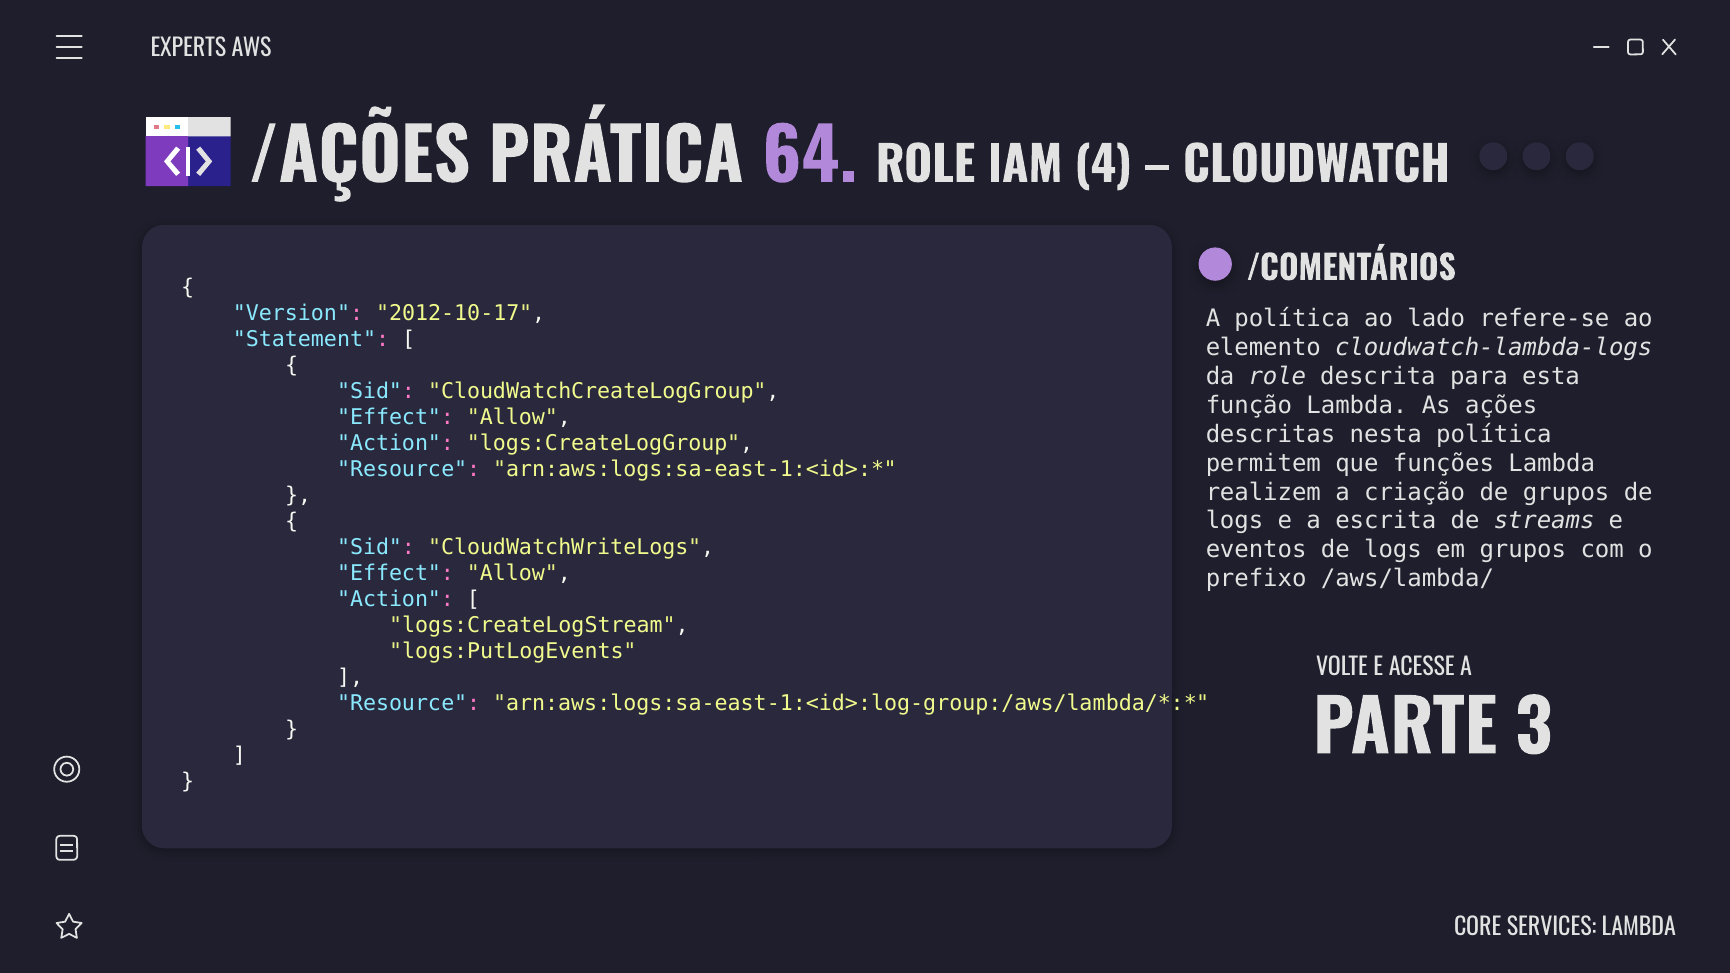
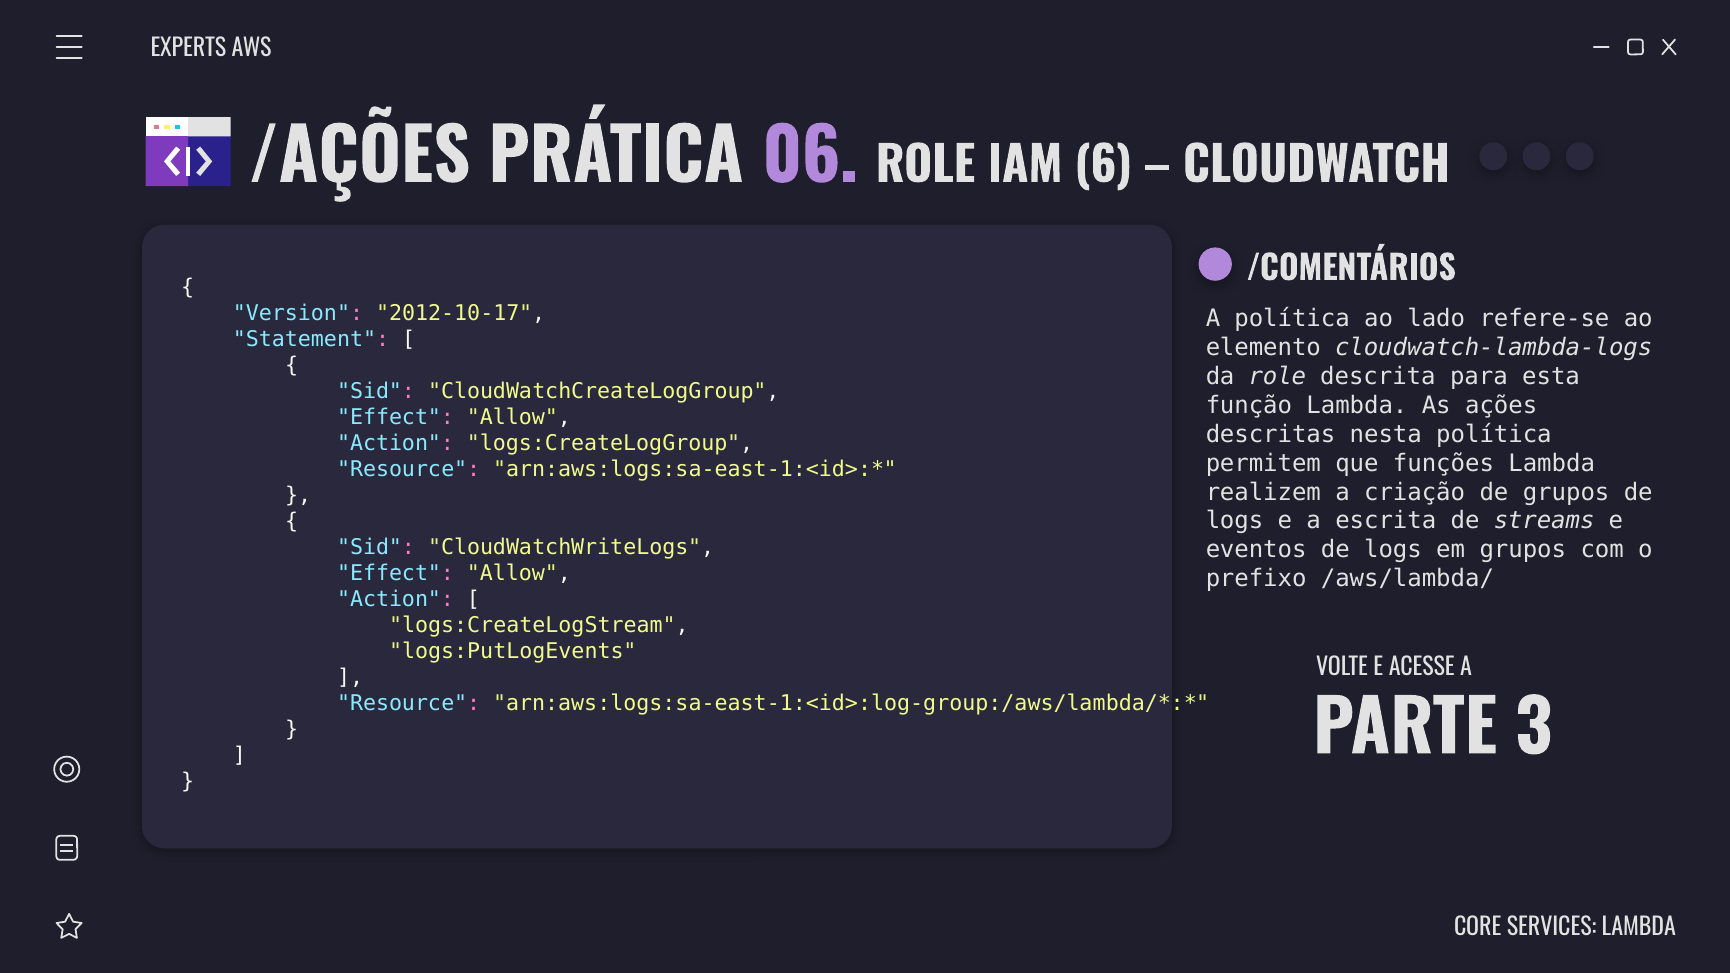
64: 64 -> 06 (810, 158)
4: 4 -> 6 (1103, 166)
